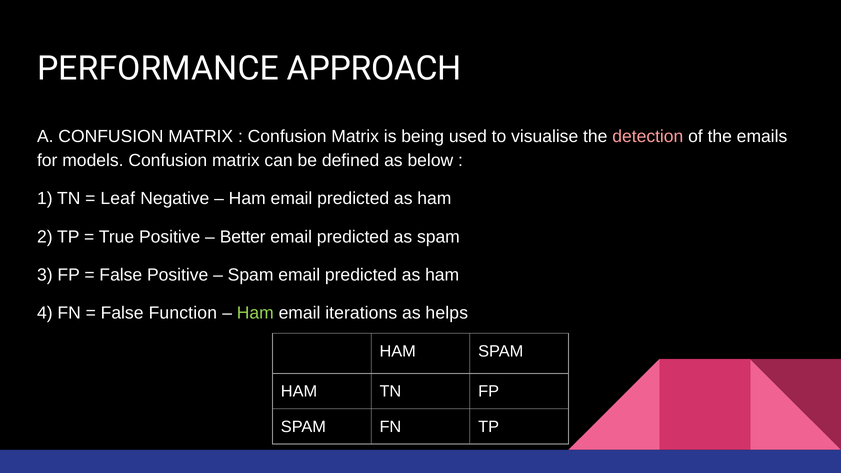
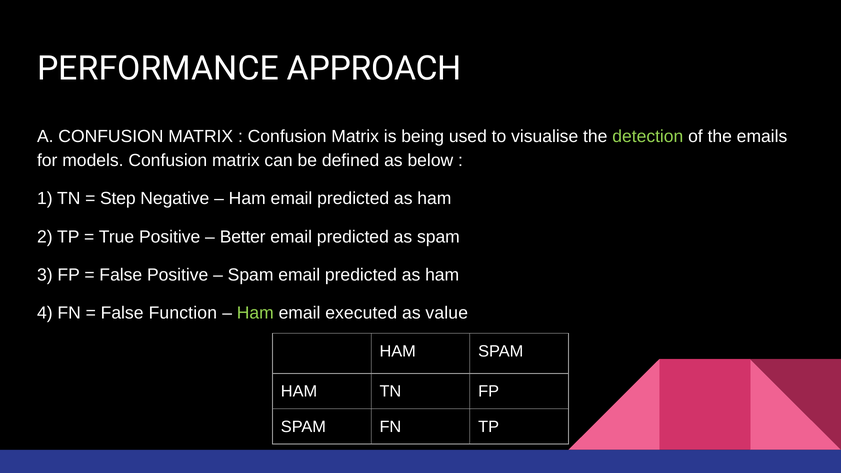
detection colour: pink -> light green (648, 136)
Leaf: Leaf -> Step (118, 199)
iterations: iterations -> executed (361, 313)
helps: helps -> value (447, 313)
